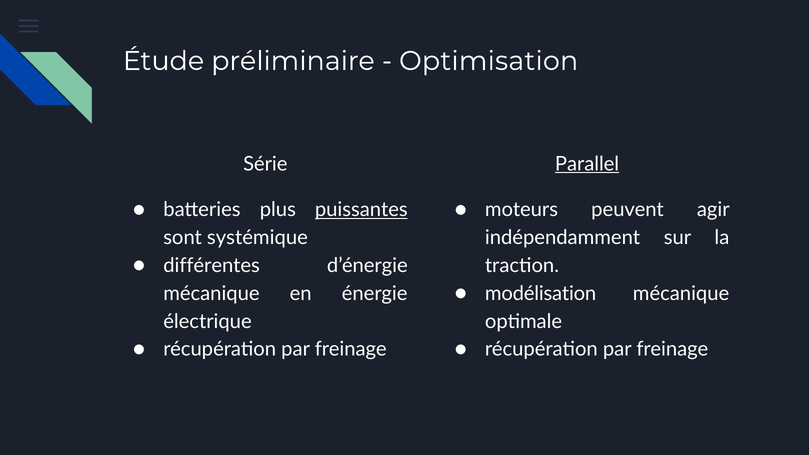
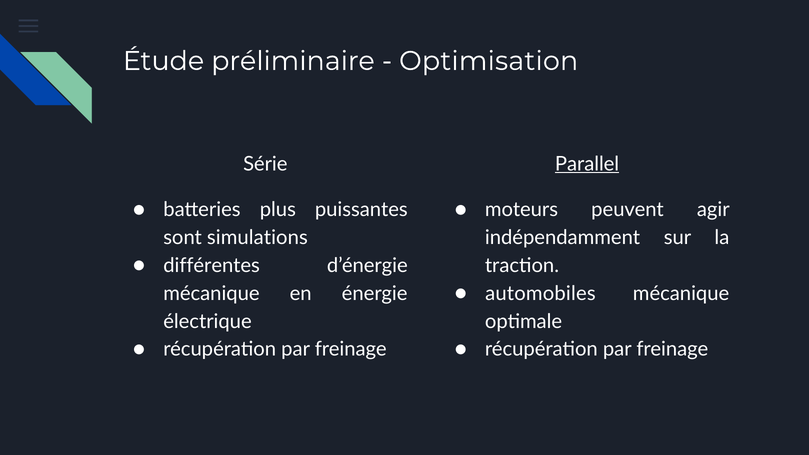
puissantes underline: present -> none (361, 210)
systémique: systémique -> simulations (257, 238)
modélisation: modélisation -> automobiles (540, 294)
